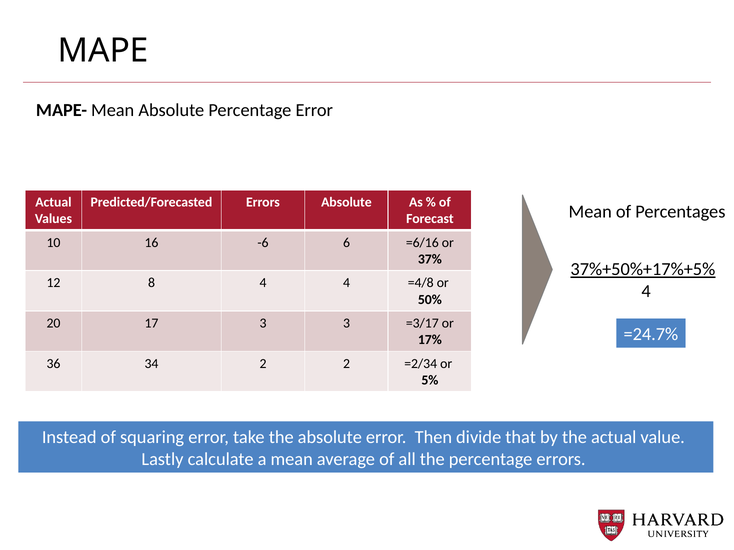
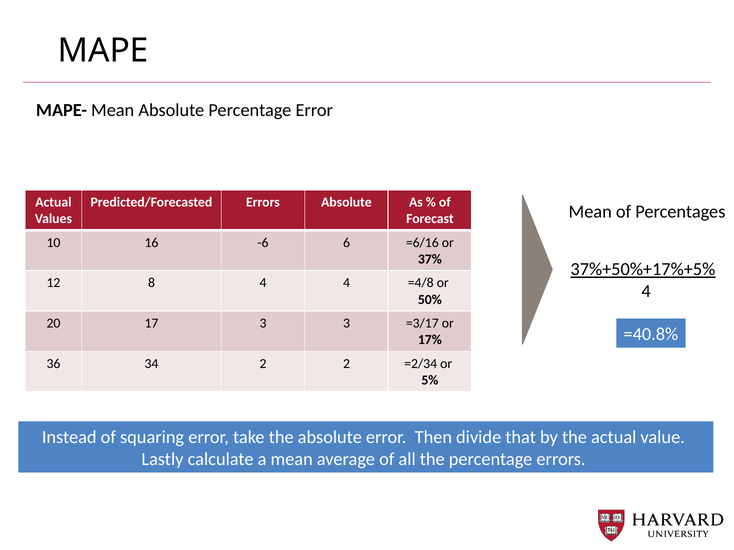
=24.7%: =24.7% -> =40.8% (651, 335)
